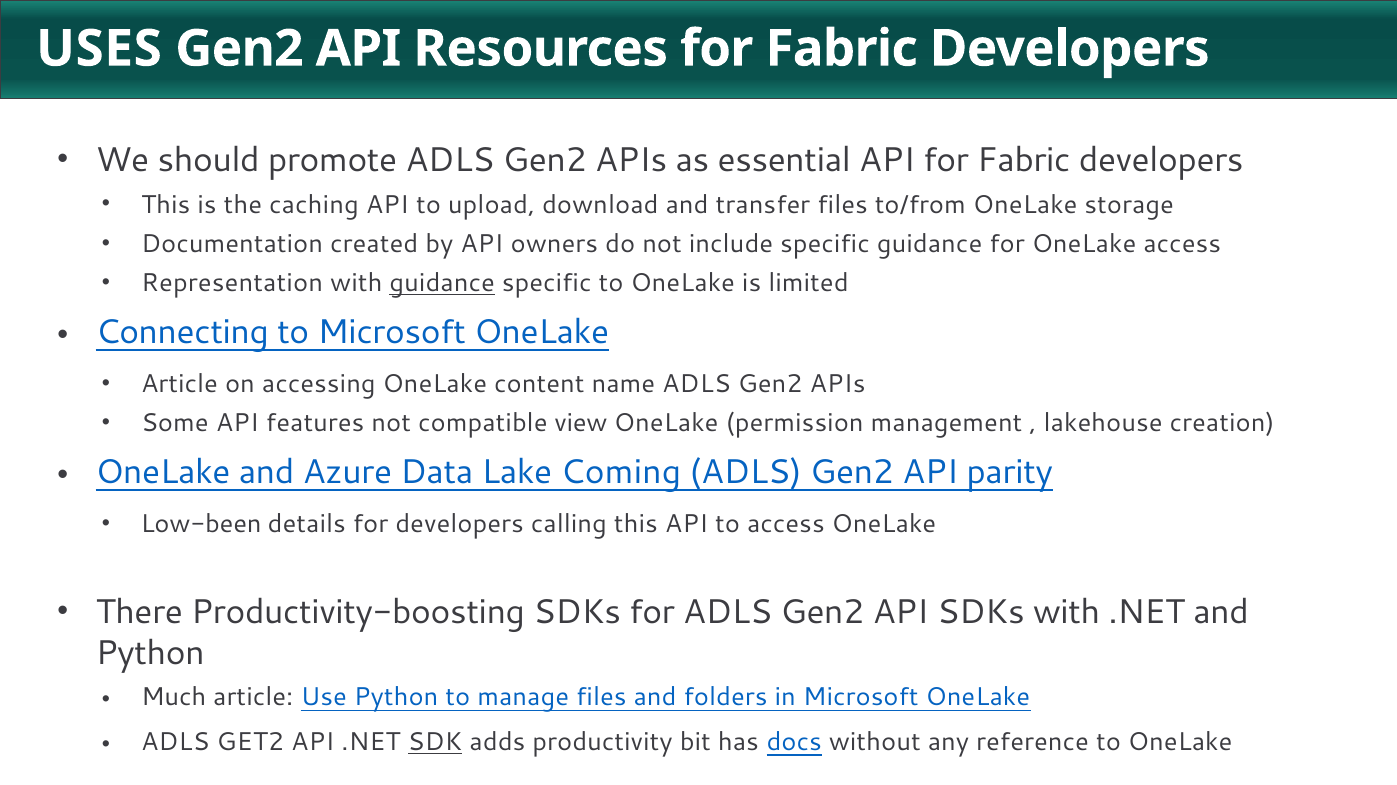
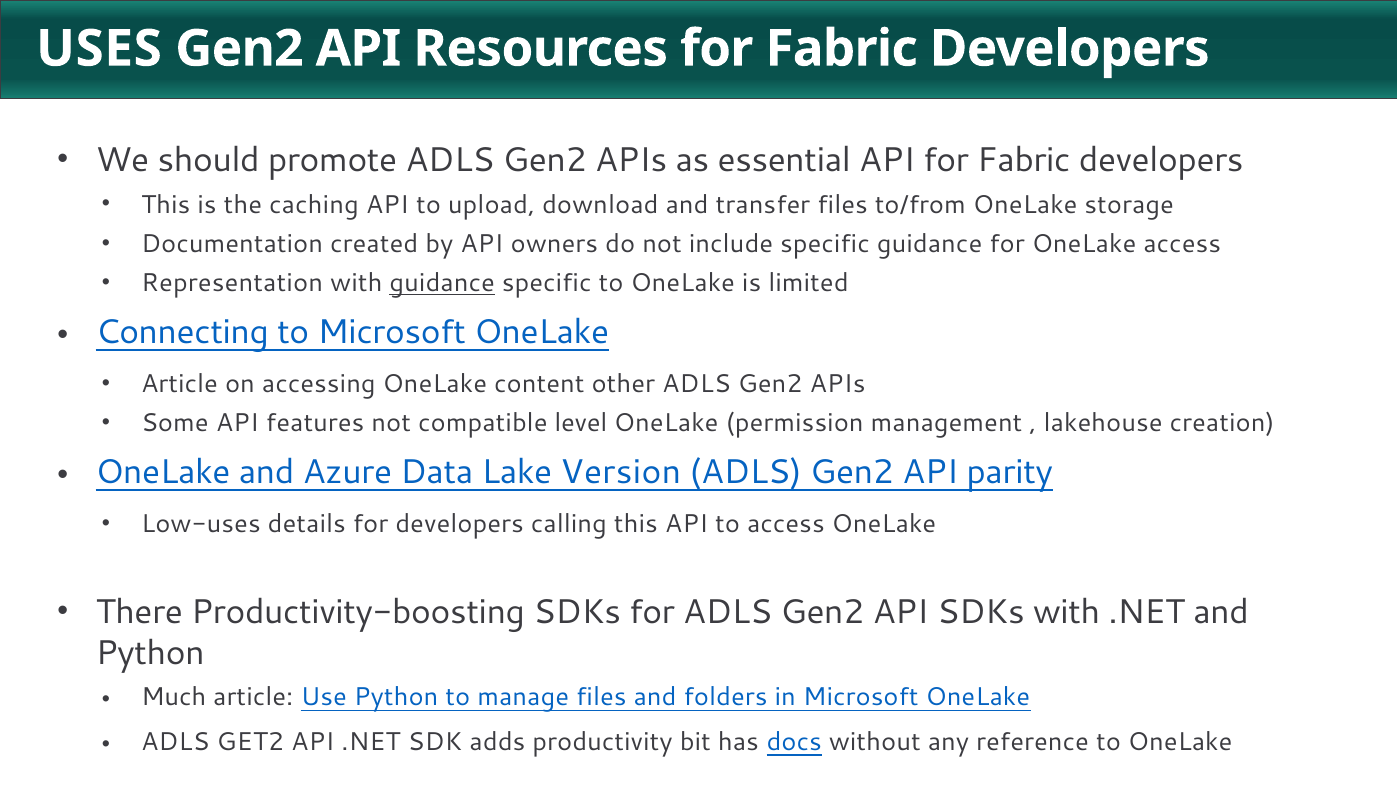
name: name -> other (623, 384)
view: view -> level (581, 424)
Coming: Coming -> Version (621, 473)
Low-been: Low-been -> Low-uses (201, 524)
SDK underline: present -> none (435, 743)
